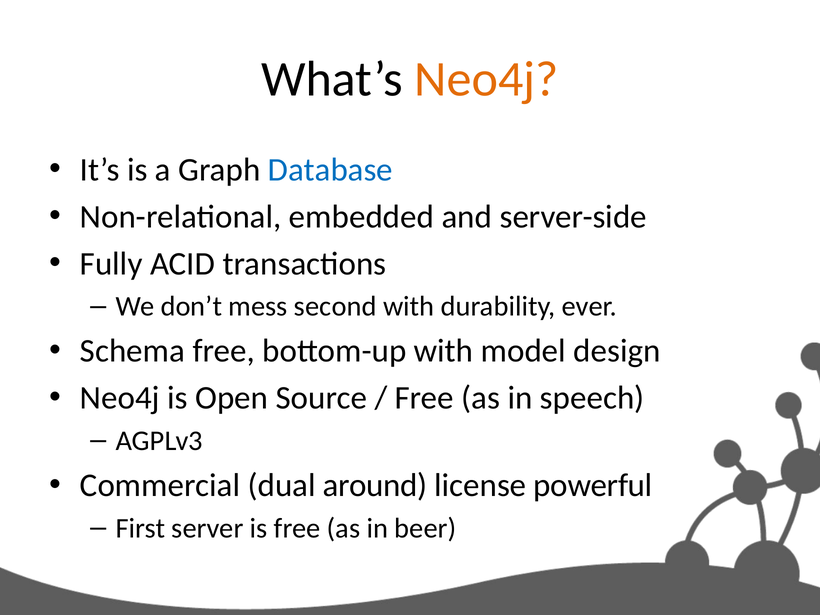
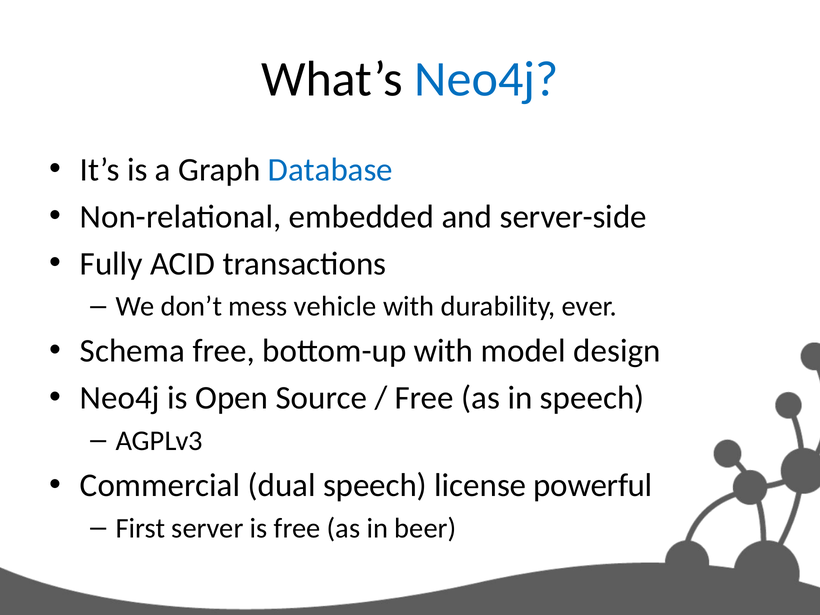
Neo4j colour: orange -> blue (486, 79)
second: second -> vehicle (335, 307)
dual around: around -> speech (375, 486)
